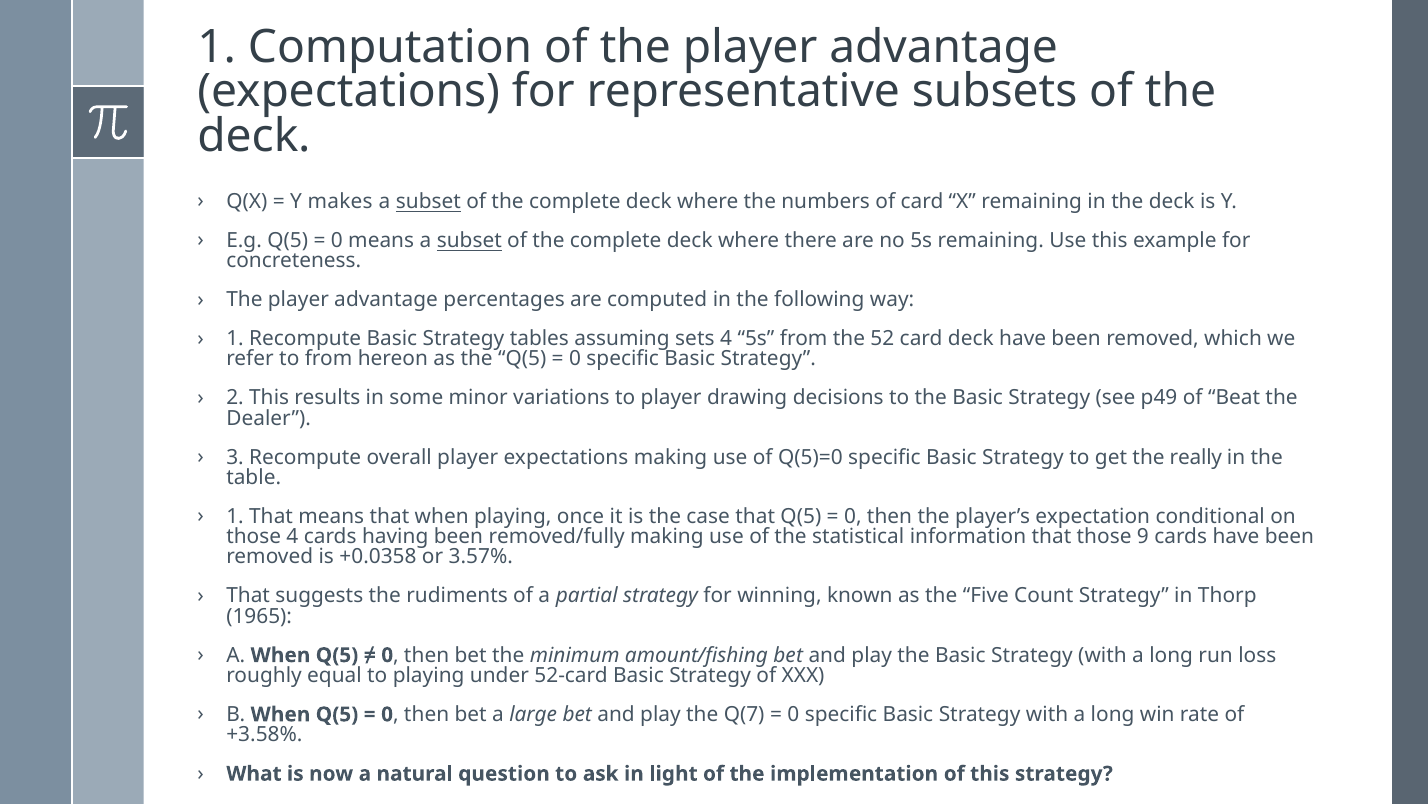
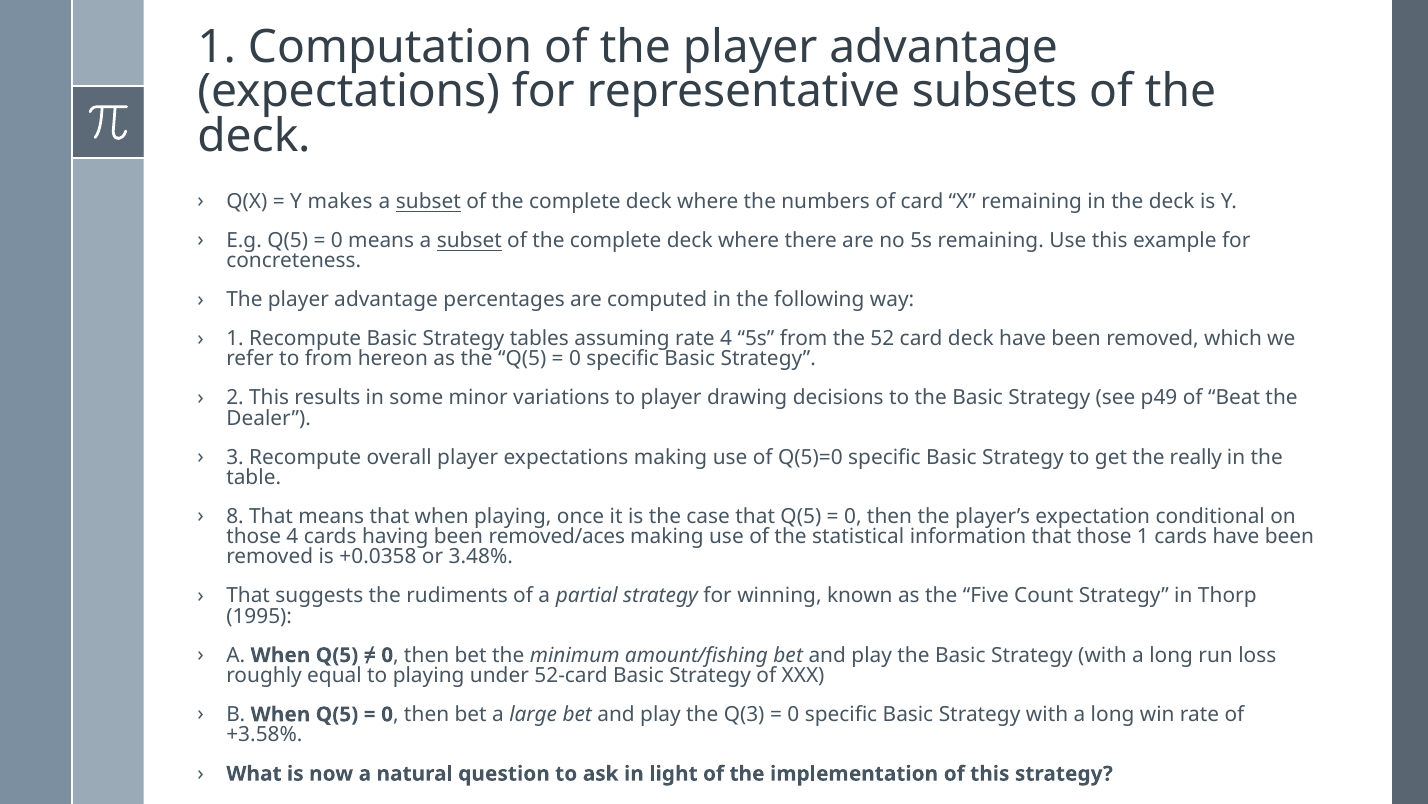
assuming sets: sets -> rate (695, 339)
1: 1 -> 8 (235, 516)
removed/fully: removed/fully -> removed/aces (557, 536)
those 9: 9 -> 1 (1143, 536)
3.57%: 3.57% -> 3.48% (481, 557)
1965: 1965 -> 1995 (259, 616)
Q(7: Q(7 -> Q(3 (744, 714)
